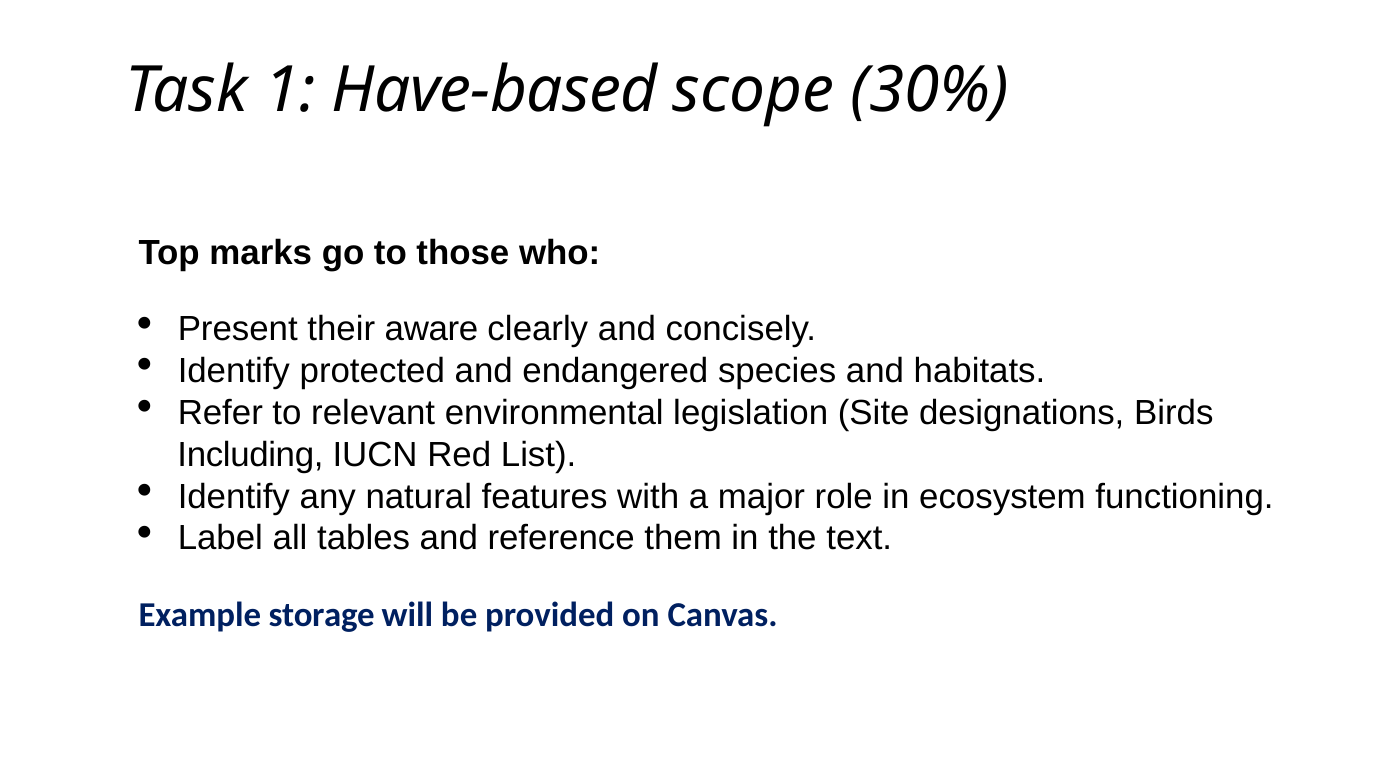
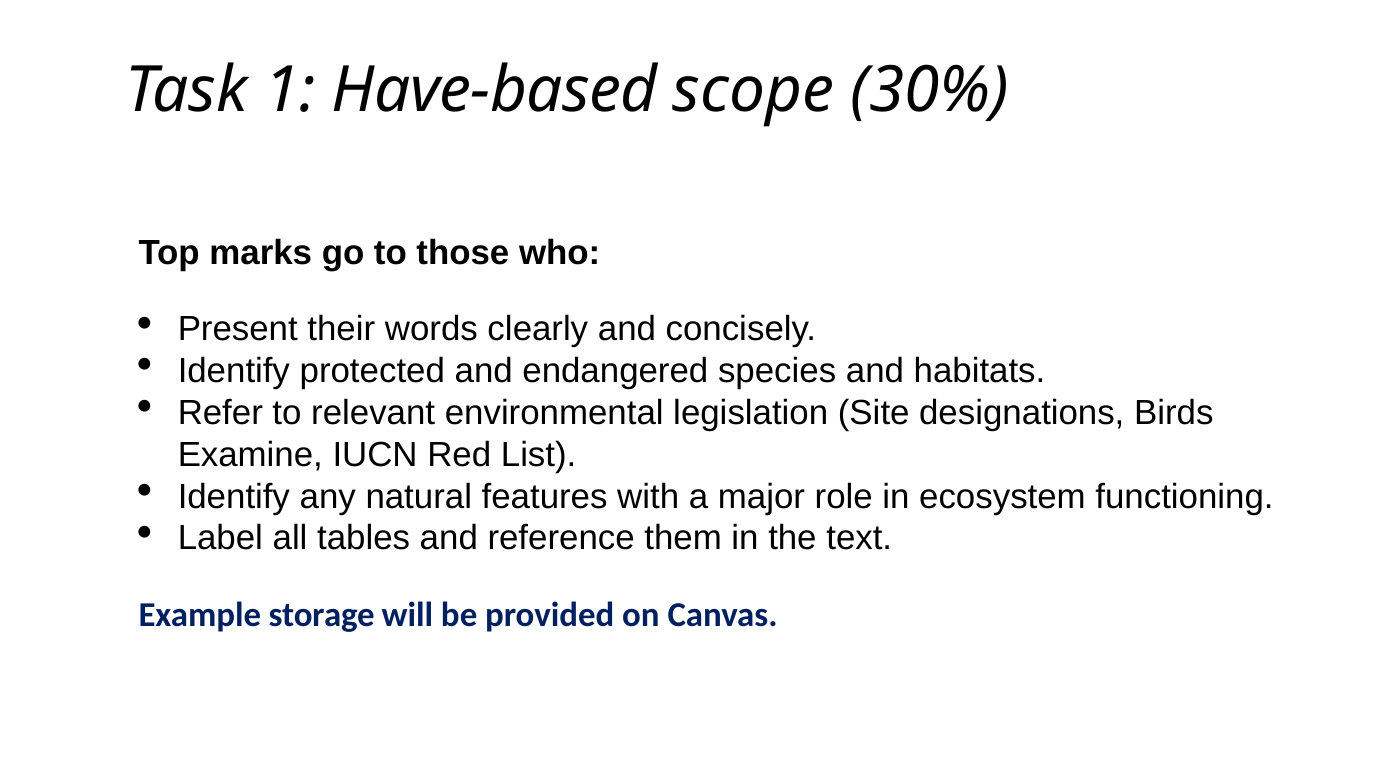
aware: aware -> words (431, 329)
Including: Including -> Examine (250, 455)
